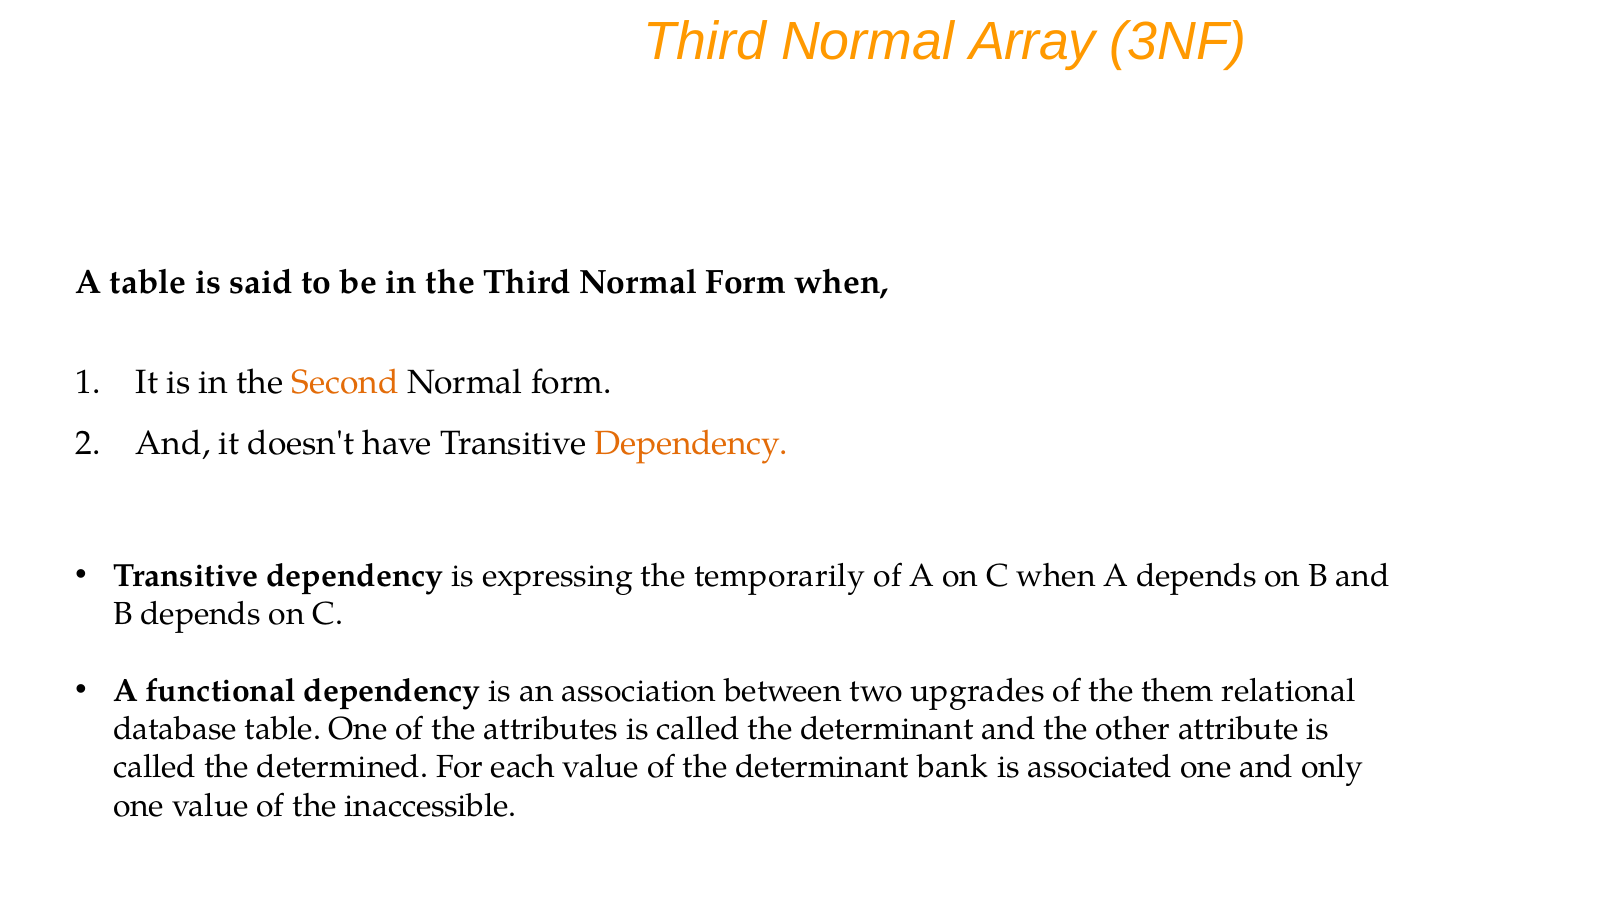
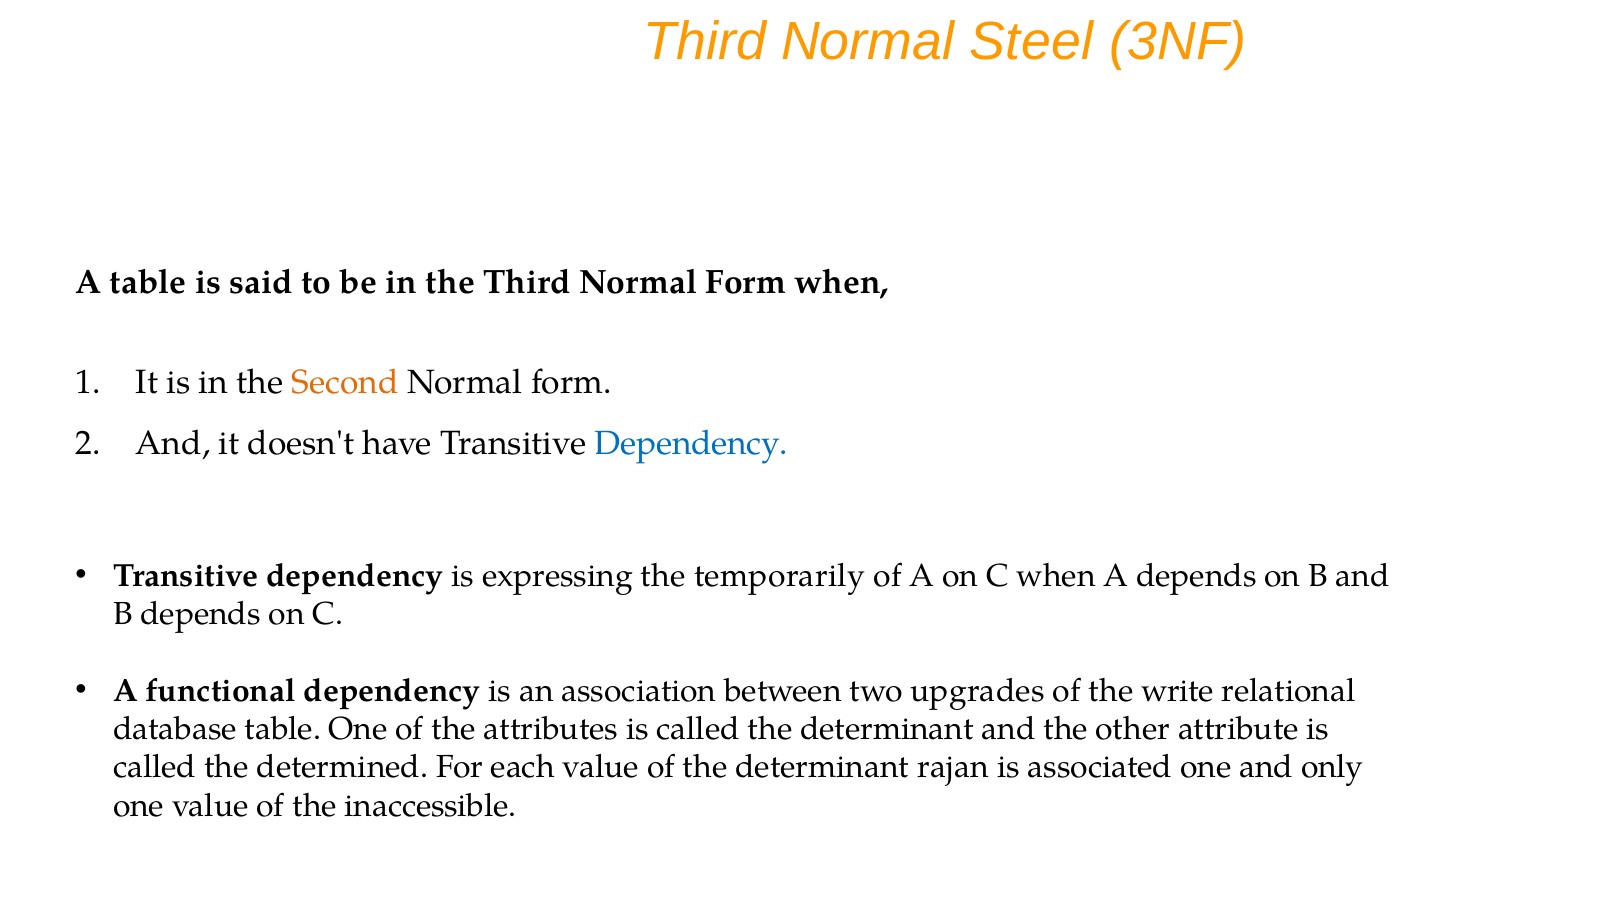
Array: Array -> Steel (1032, 42)
Dependency colour: orange -> blue (691, 443)
them: them -> write (1178, 691)
bank: bank -> rajan (953, 767)
